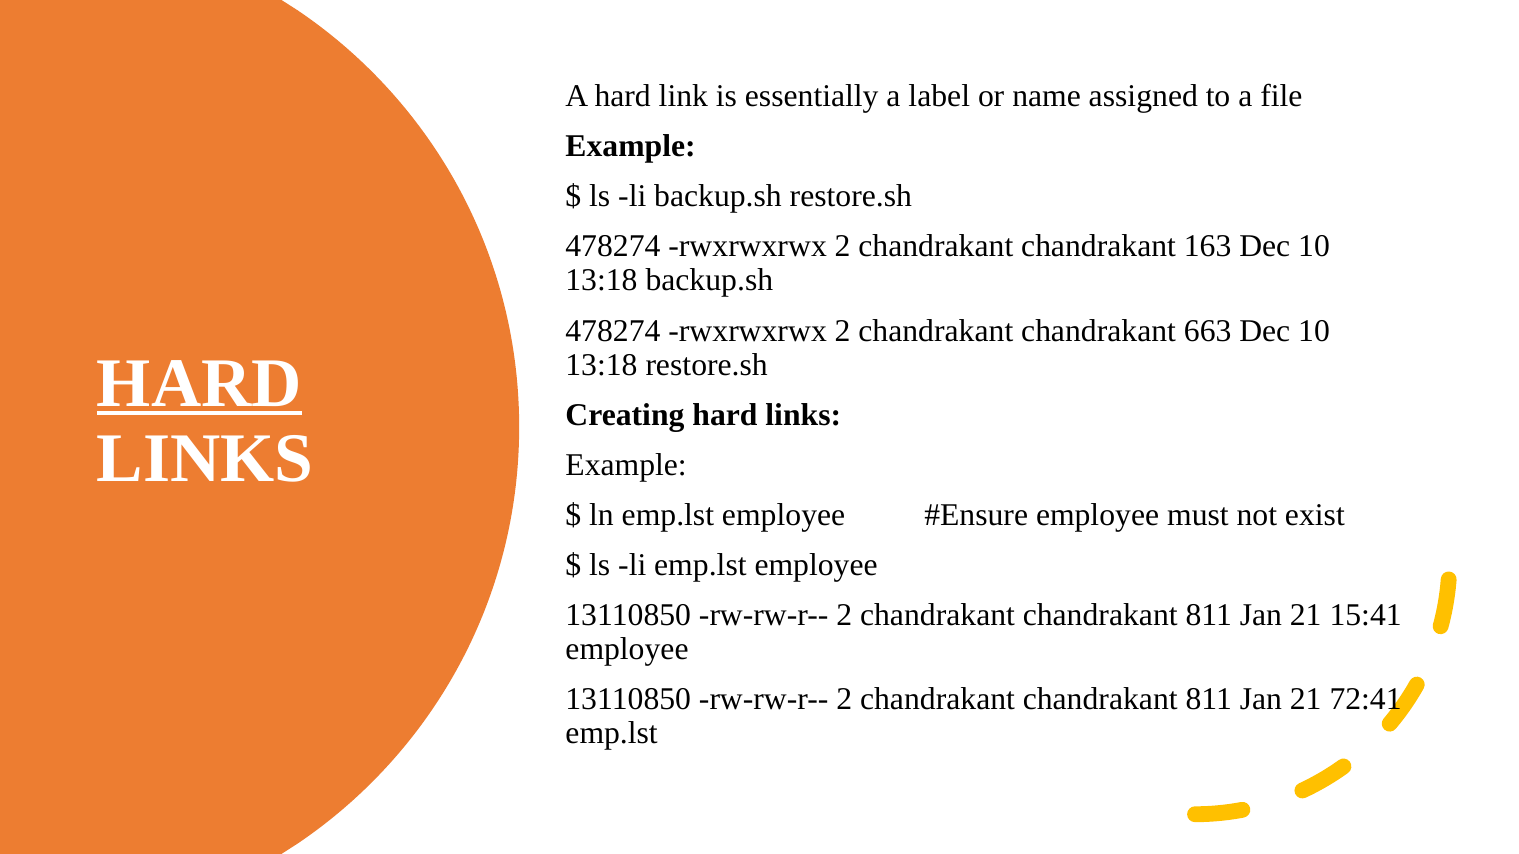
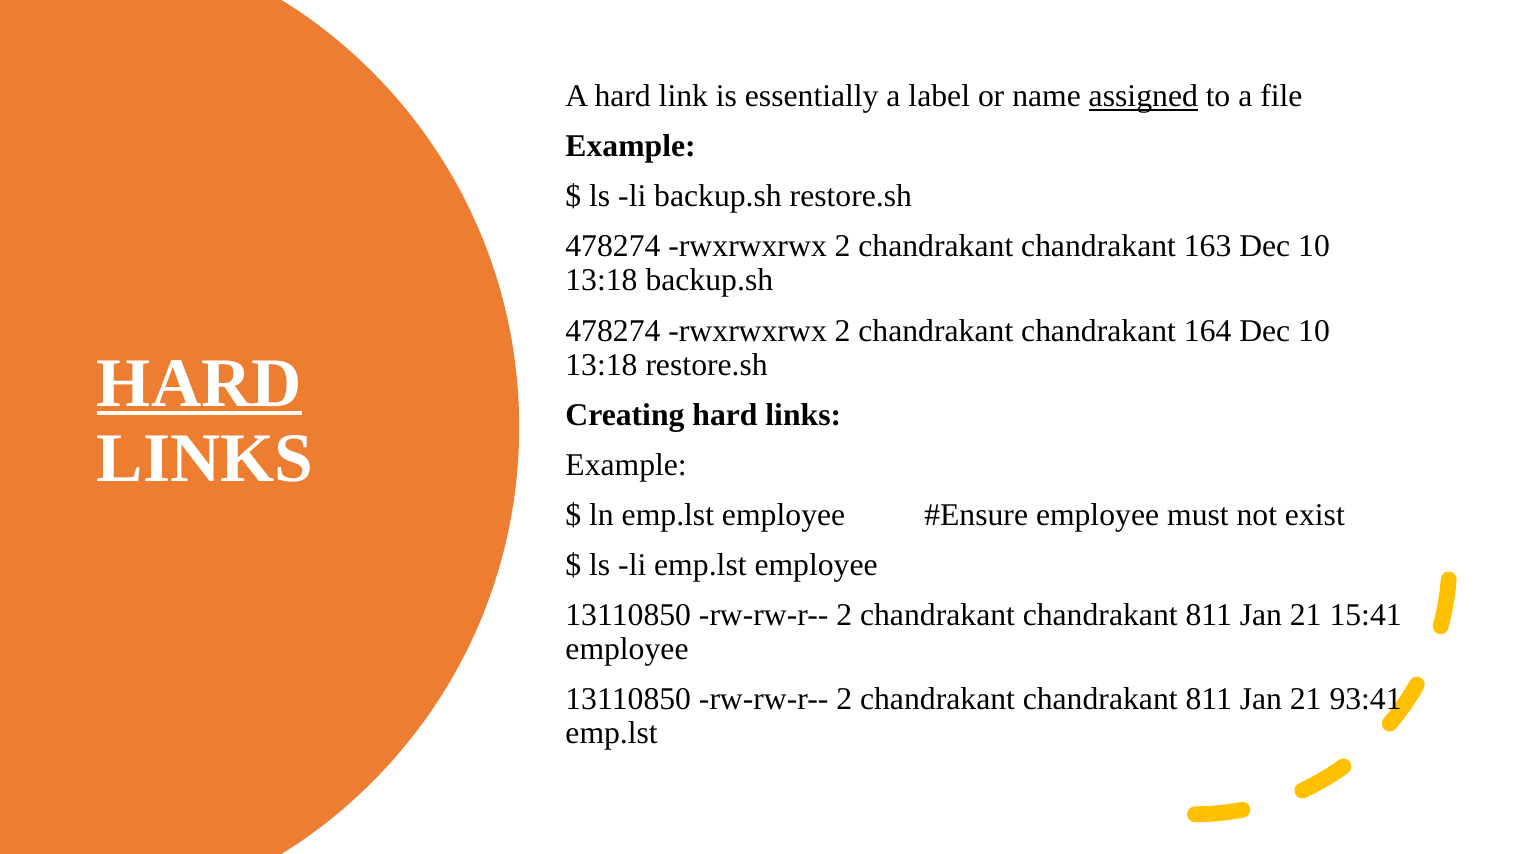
assigned underline: none -> present (1143, 96)
663: 663 -> 164 (1208, 331)
72:41: 72:41 -> 93:41 (1366, 700)
